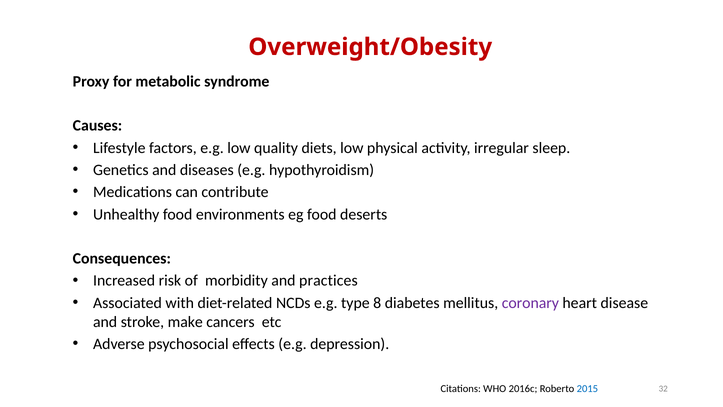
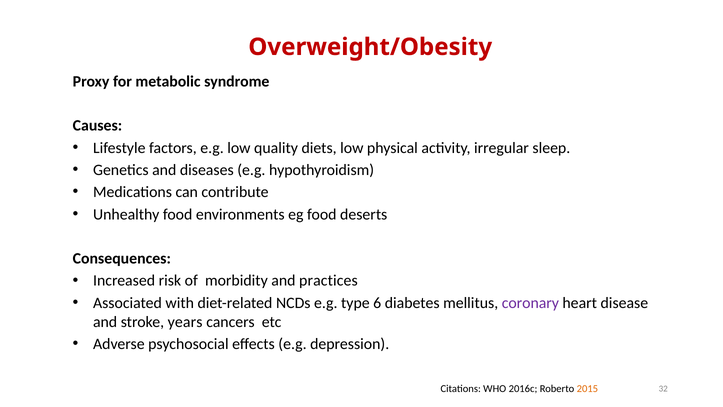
8: 8 -> 6 (377, 303)
make: make -> years (185, 322)
2015 colour: blue -> orange (587, 388)
